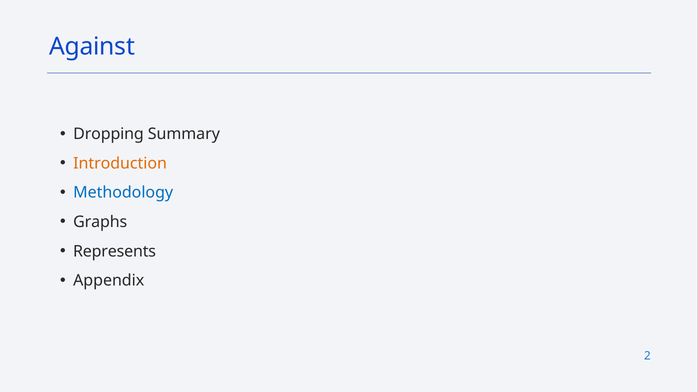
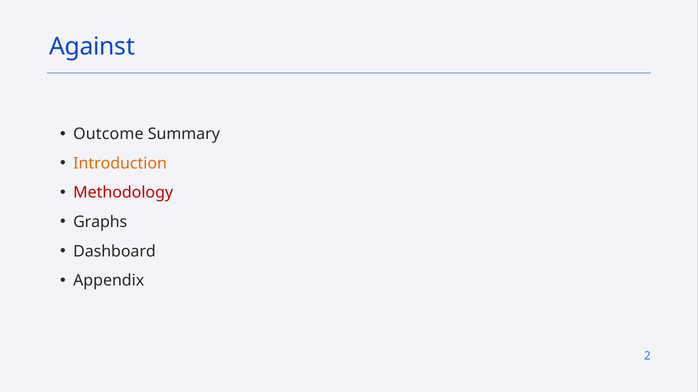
Dropping: Dropping -> Outcome (108, 134)
Methodology colour: blue -> red (123, 193)
Represents: Represents -> Dashboard (114, 252)
